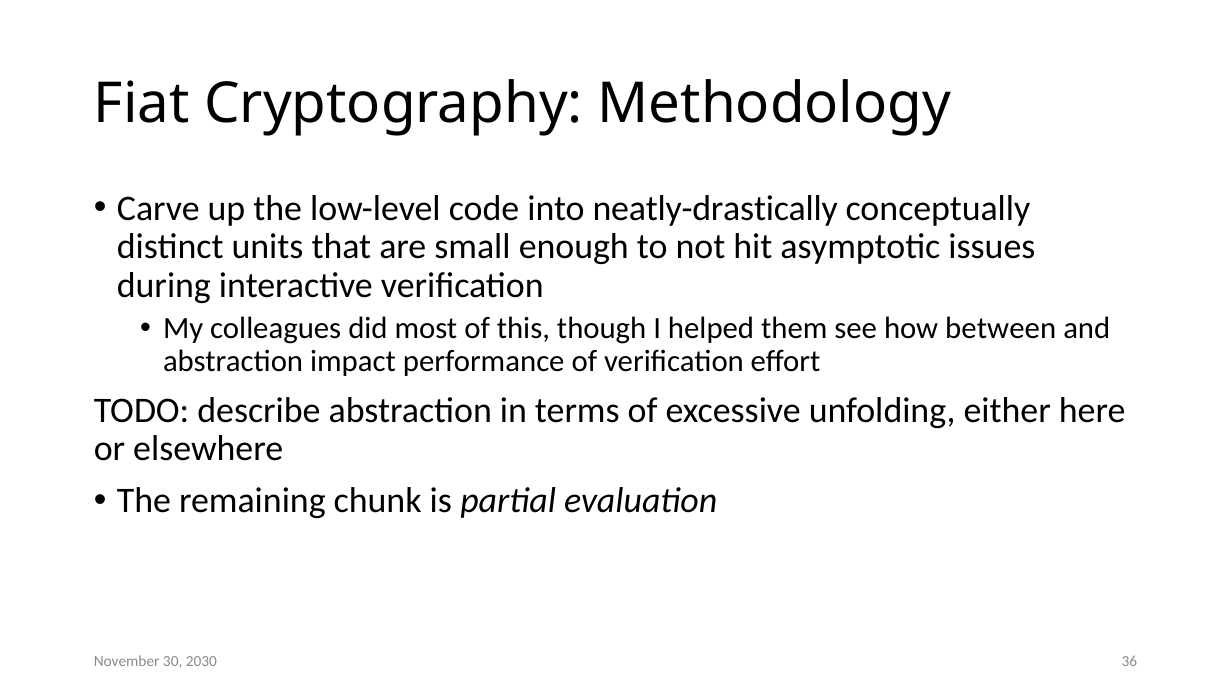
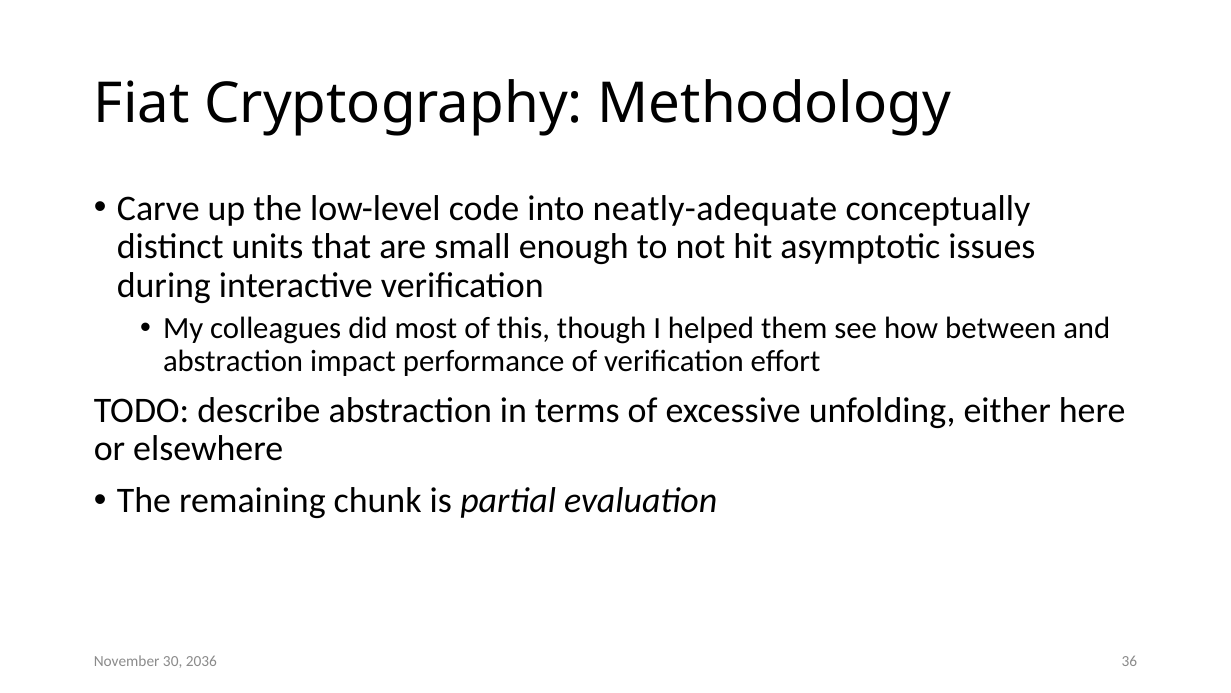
neatly-drastically: neatly-drastically -> neatly-adequate (715, 208)
2030: 2030 -> 2036 (201, 661)
